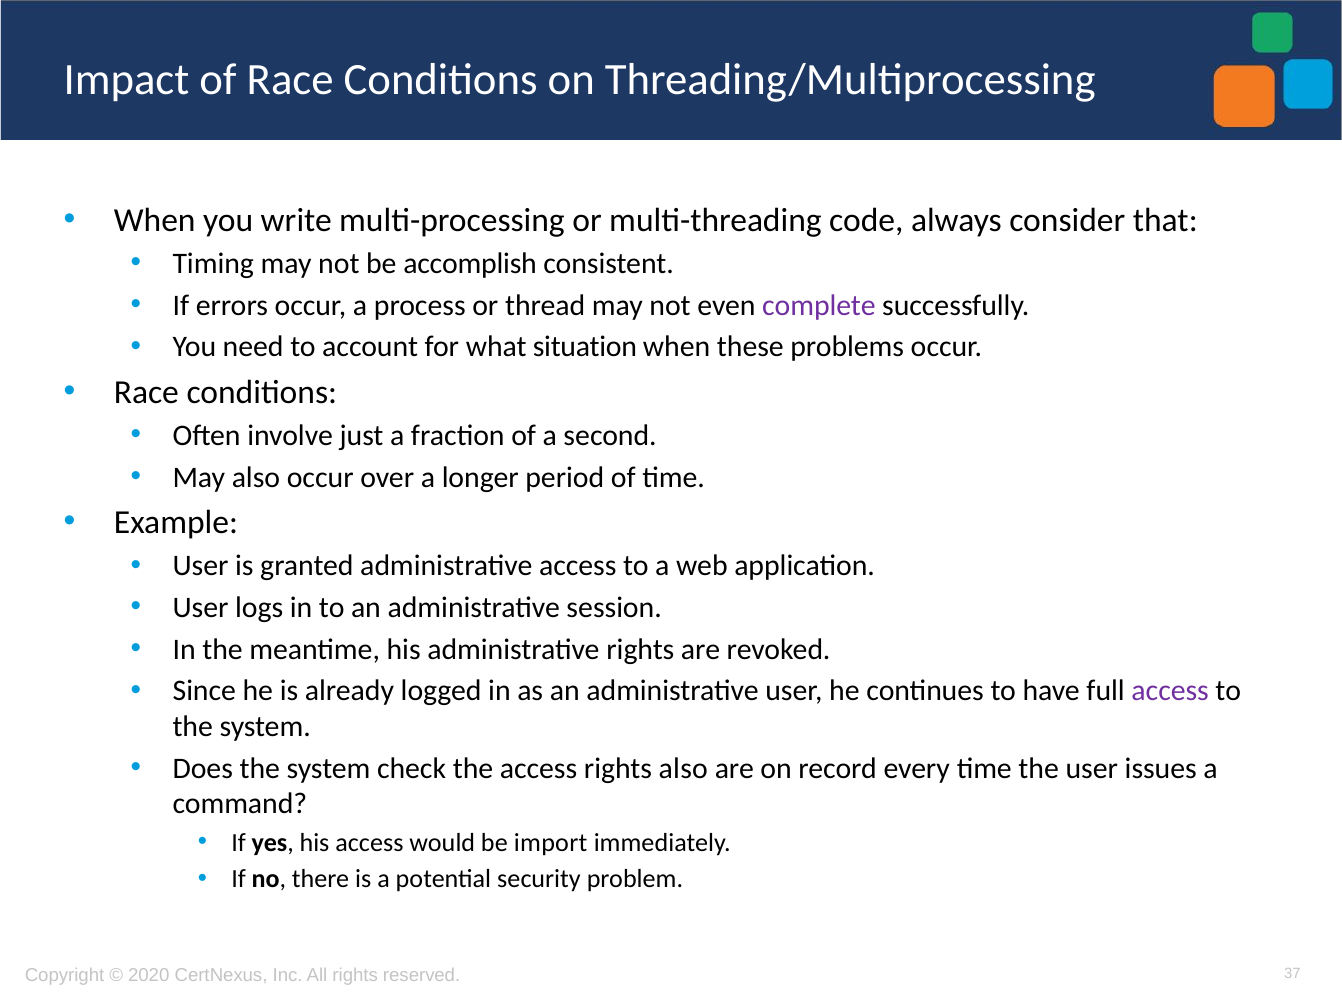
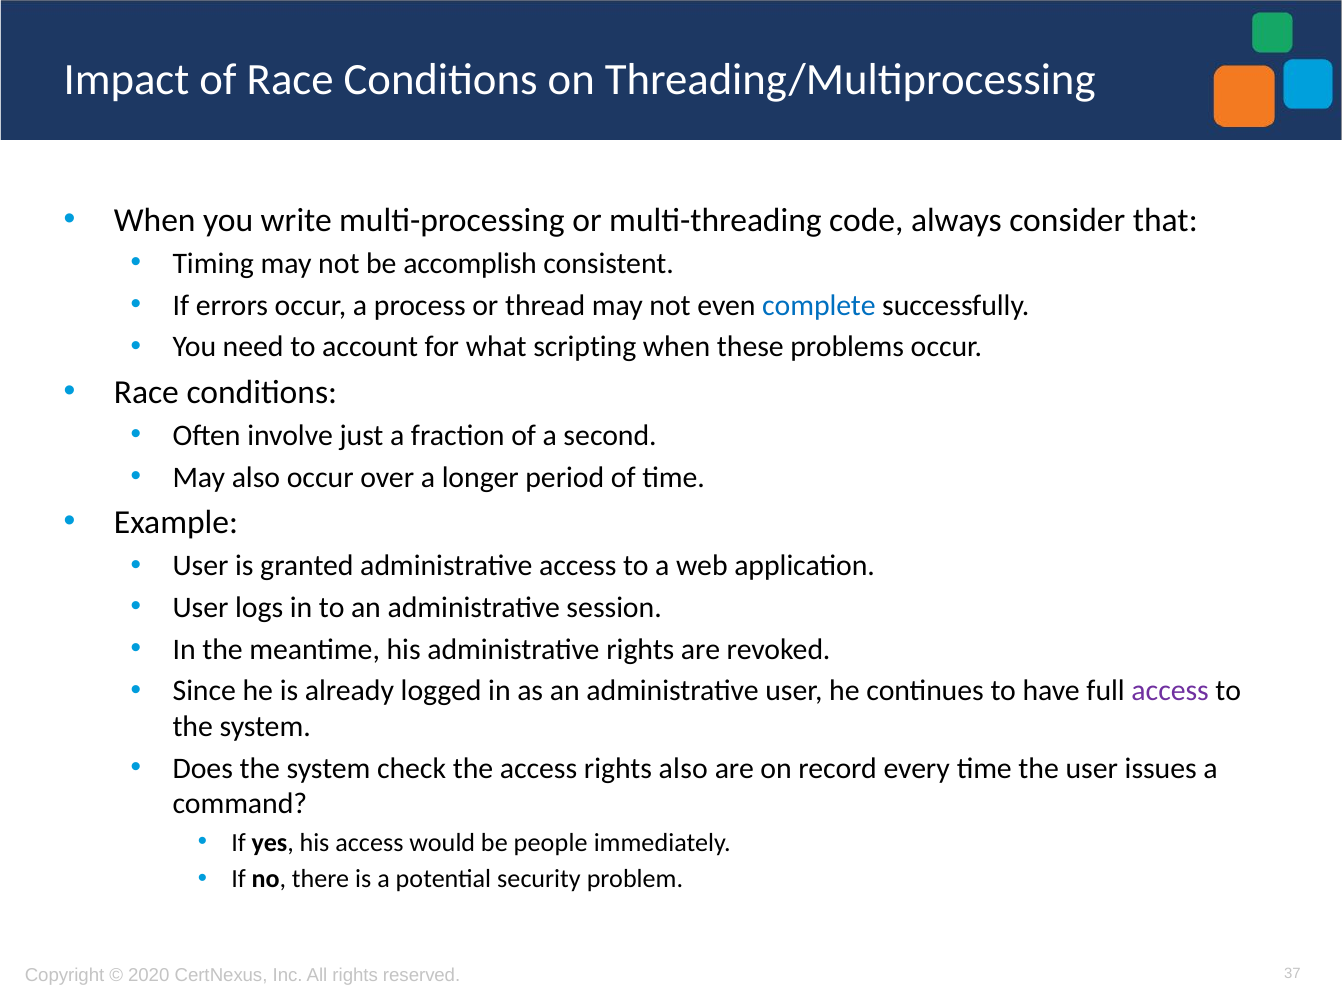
complete colour: purple -> blue (819, 306)
situation: situation -> scripting (585, 347)
import: import -> people (551, 843)
